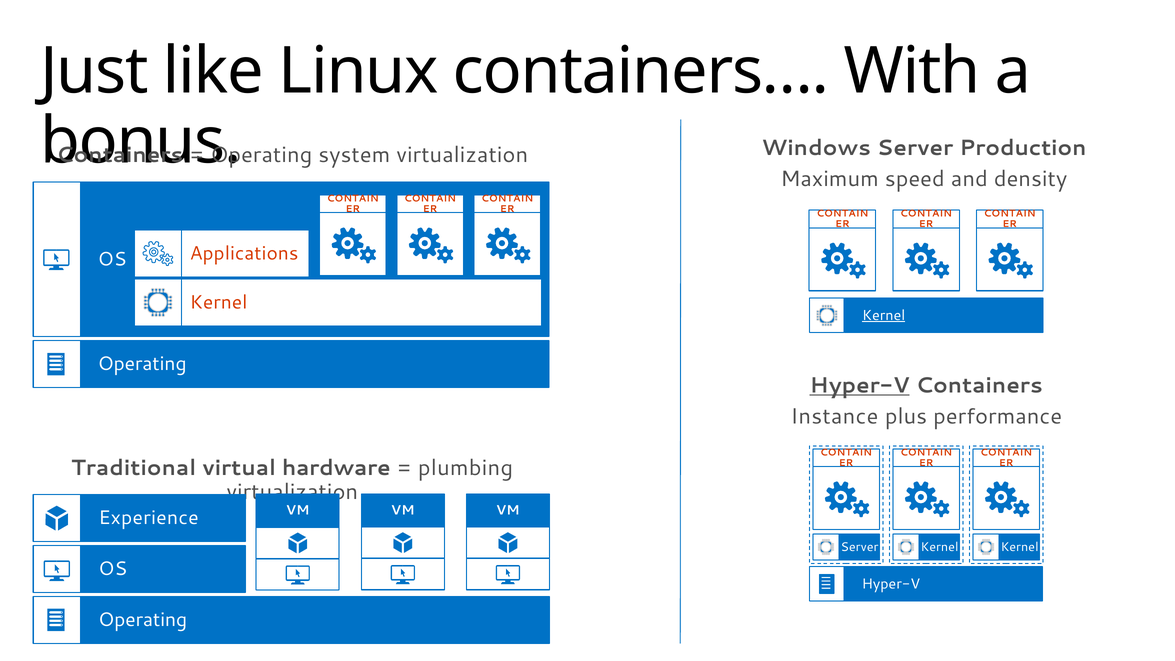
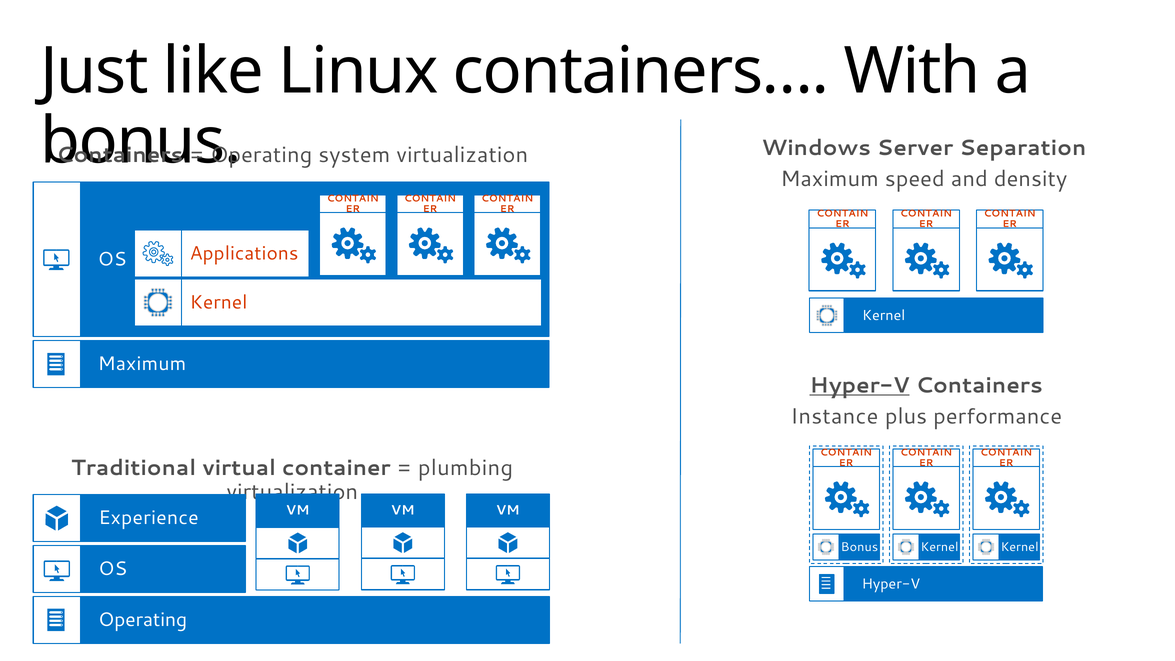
Production: Production -> Separation (1023, 148)
Kernel underline: present -> none (884, 315)
Operating: Operating -> Maximum (142, 364)
hardware: hardware -> container (336, 468)
Server: Server -> Bonus (859, 547)
